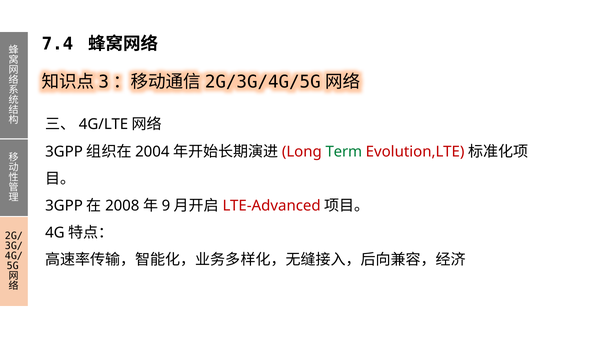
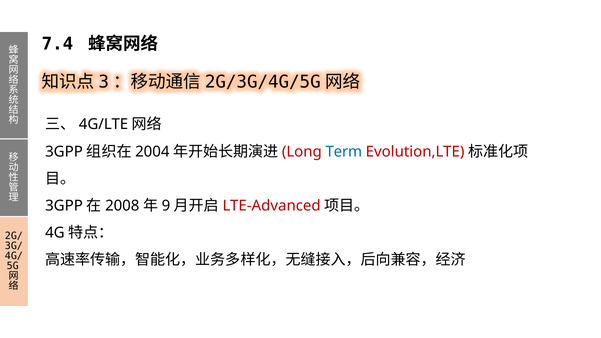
Term colour: green -> blue (344, 152)
